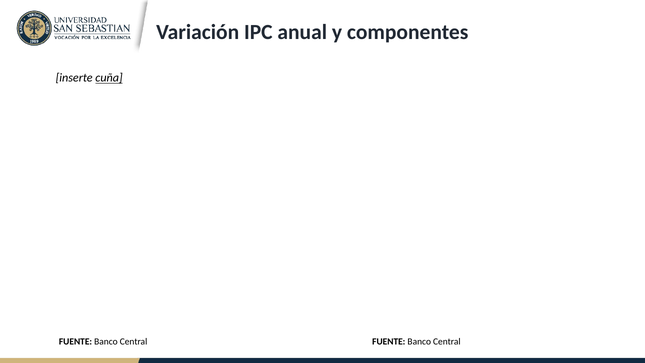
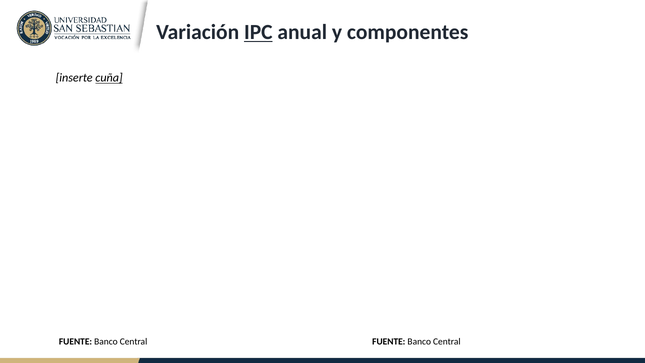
IPC underline: none -> present (258, 32)
